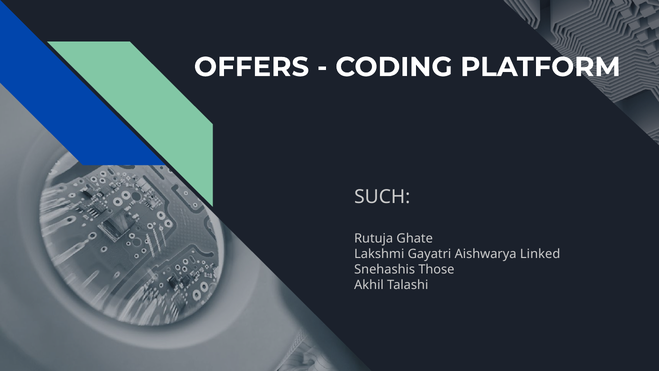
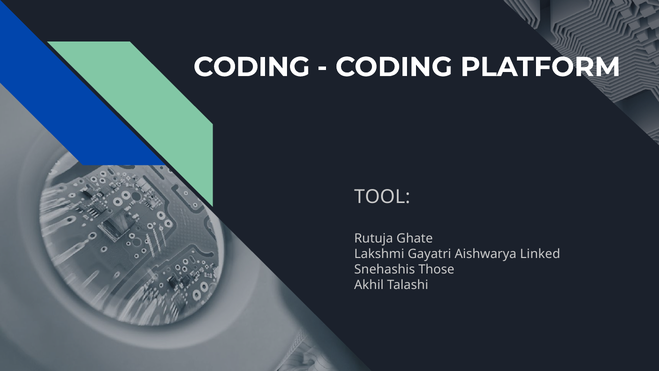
OFFERS: OFFERS -> CODING (252, 67)
SUCH: SUCH -> TOOL (382, 197)
